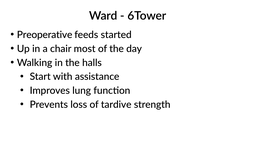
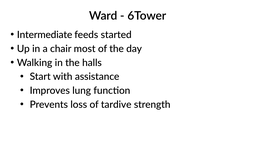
Preoperative: Preoperative -> Intermediate (45, 35)
